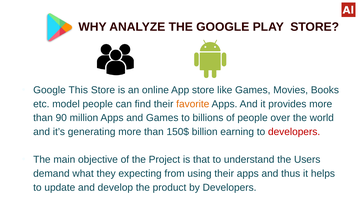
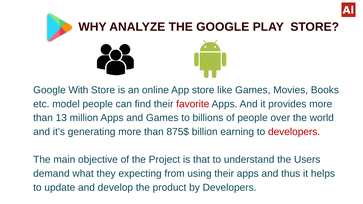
This: This -> With (78, 90)
favorite colour: orange -> red (193, 104)
90: 90 -> 13 (61, 118)
150$: 150$ -> 875$ (178, 132)
